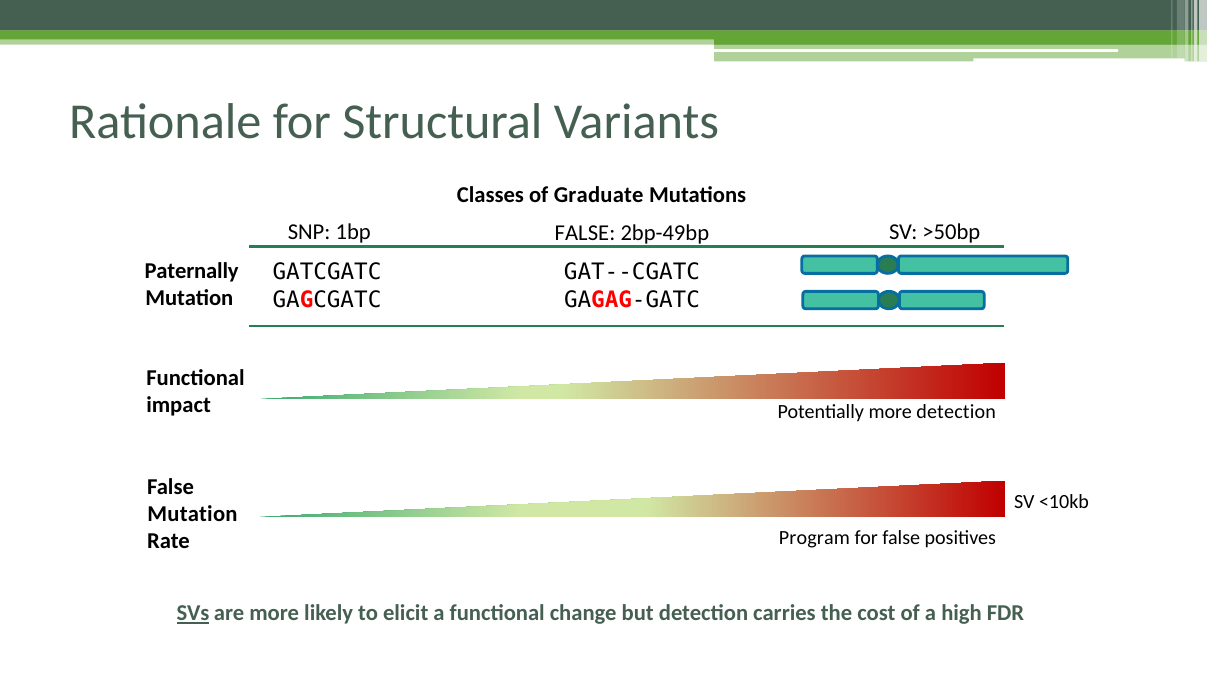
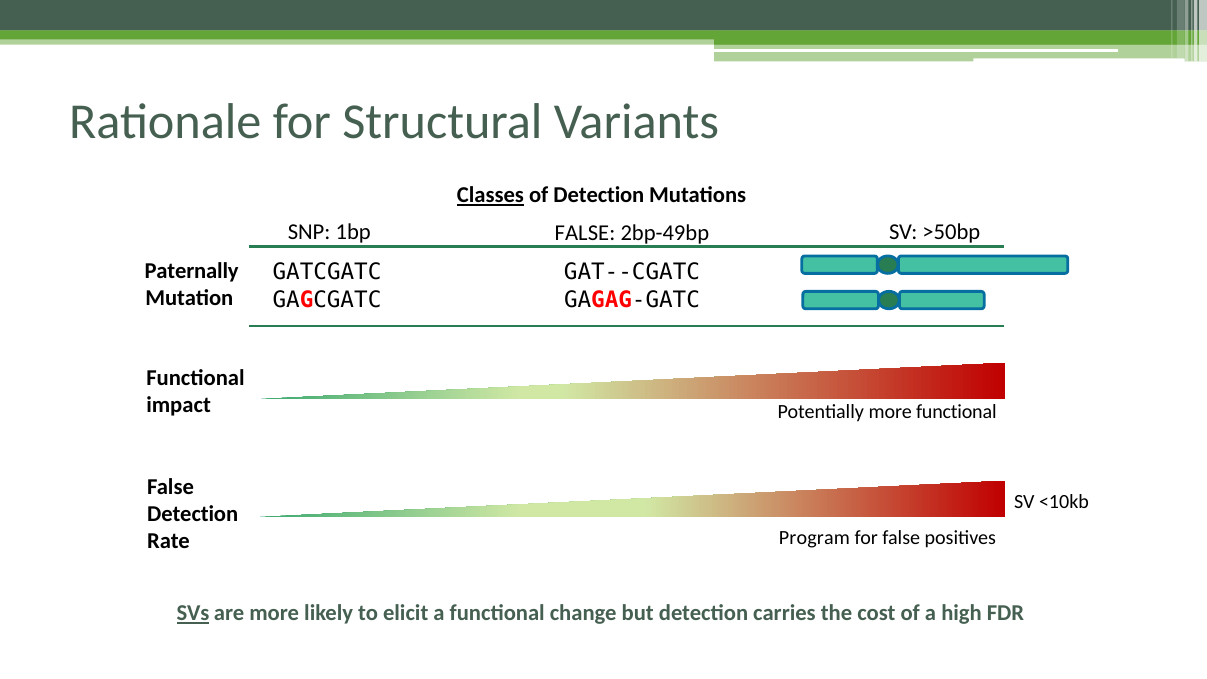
Classes underline: none -> present (490, 195)
of Graduate: Graduate -> Detection (599, 195)
more detection: detection -> functional (956, 412)
Mutation: Mutation -> Detection (193, 514)
